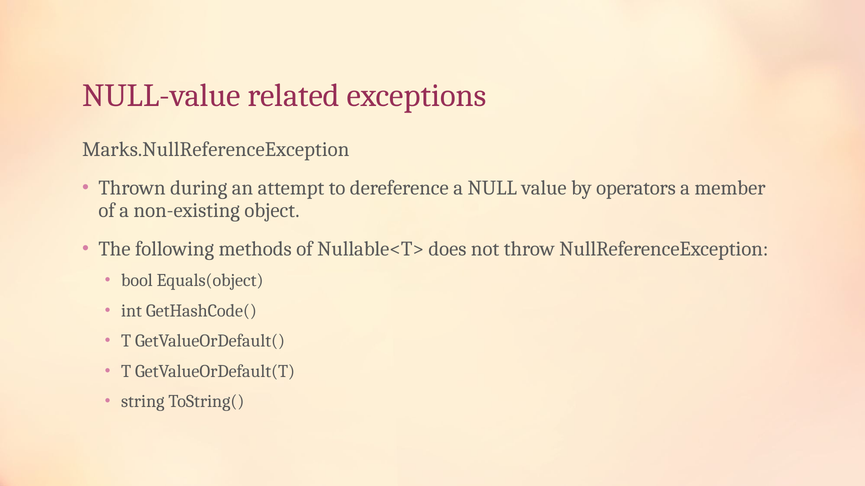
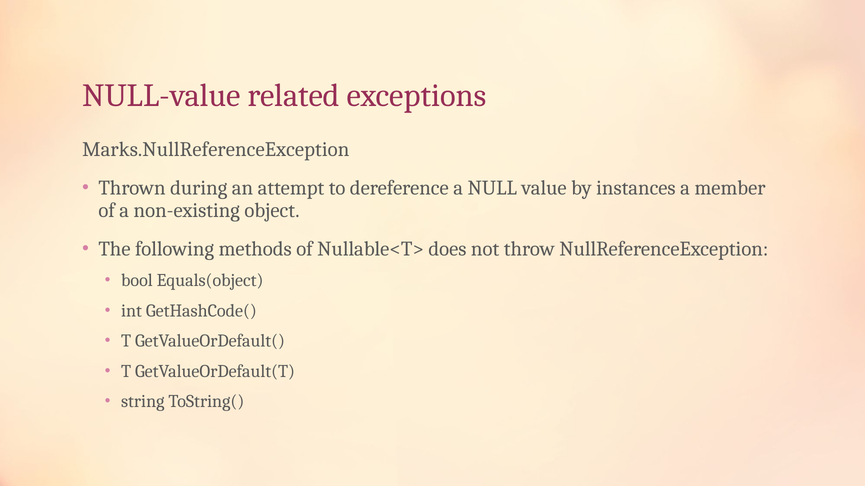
operators: operators -> instances (636, 188)
